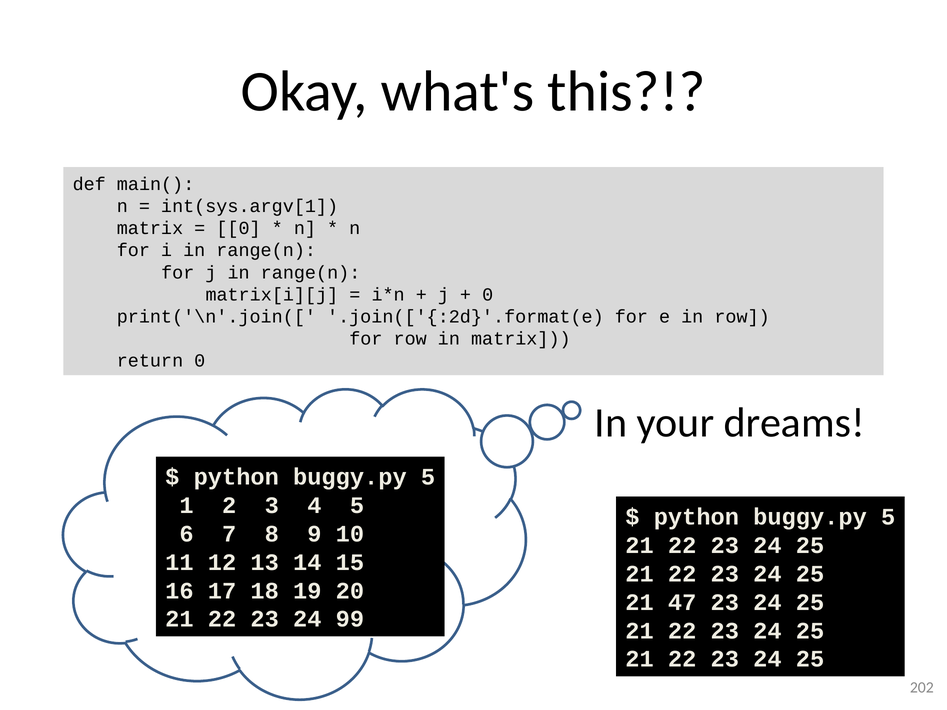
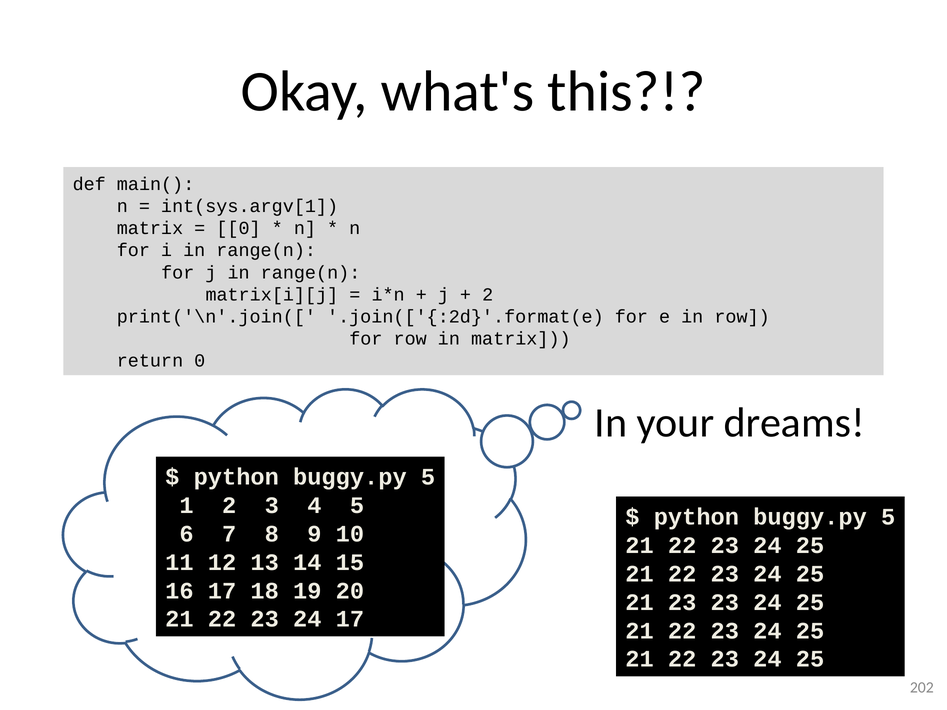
0: 0 -> 2 (488, 295)
21 47: 47 -> 23 (682, 603)
24 99: 99 -> 17 (350, 619)
